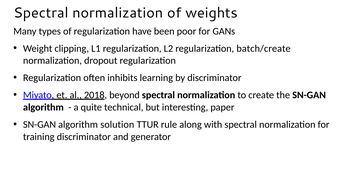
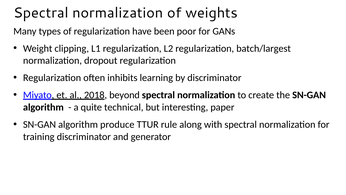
batch/create: batch/create -> batch/largest (264, 48)
solution: solution -> produce (117, 124)
